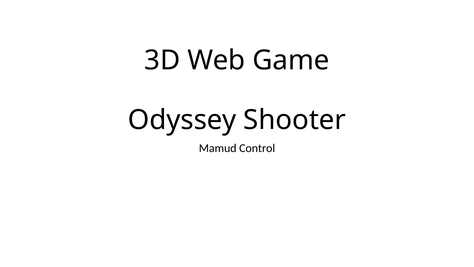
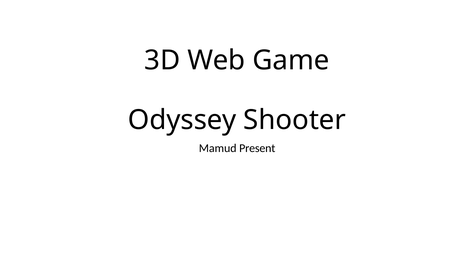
Control: Control -> Present (257, 148)
